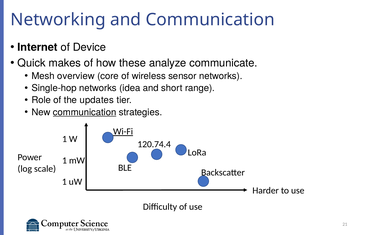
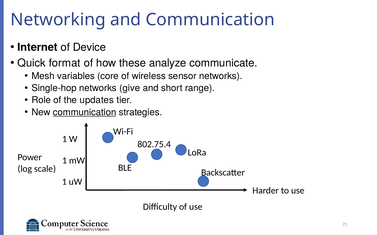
makes: makes -> format (65, 63)
overview: overview -> variables (76, 76)
idea: idea -> give (130, 88)
Wi-Fi underline: present -> none (123, 132)
120.74.4: 120.74.4 -> 802.75.4 (154, 145)
